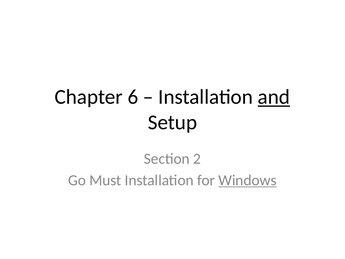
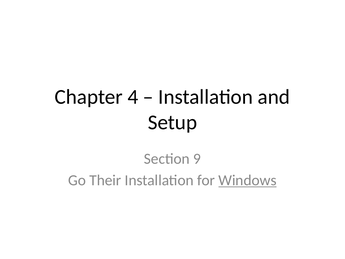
6: 6 -> 4 (133, 97)
and underline: present -> none (274, 97)
2: 2 -> 9 (197, 159)
Must: Must -> Their (105, 180)
